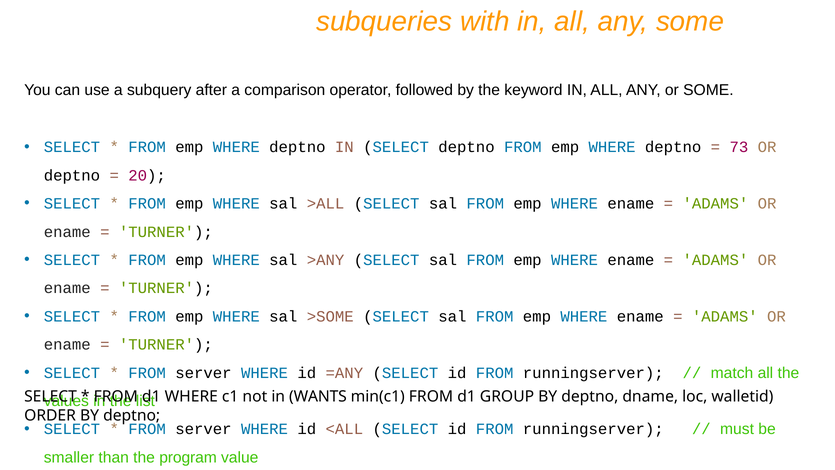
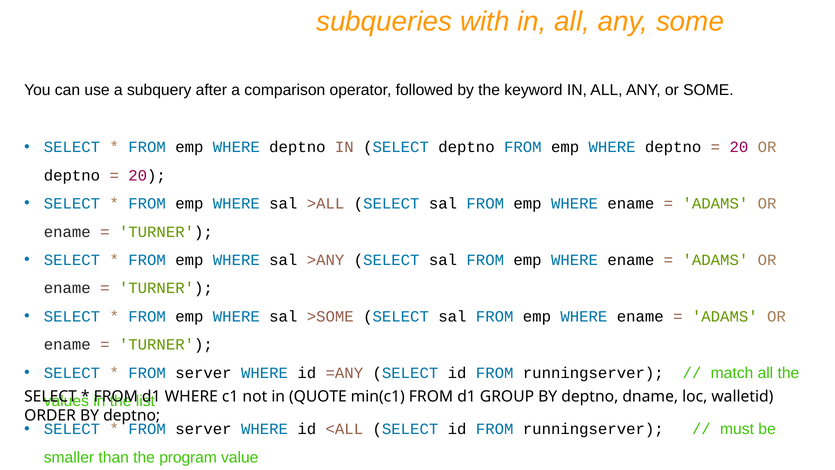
73: 73 -> 20 (739, 147)
WANTS: WANTS -> QUOTE (318, 396)
